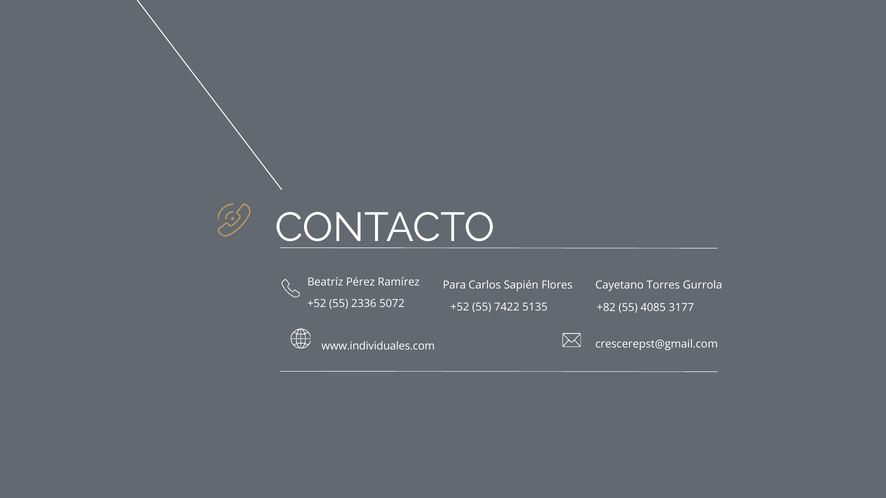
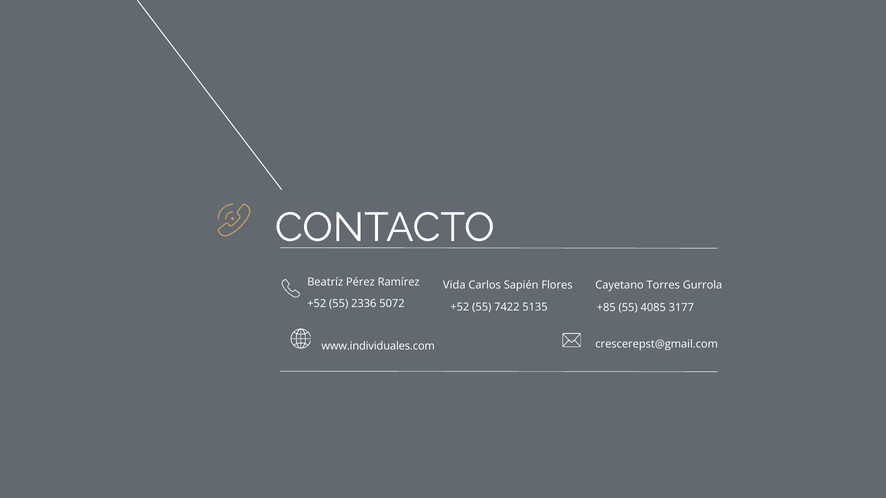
Para: Para -> Vida (454, 285)
+82: +82 -> +85 (606, 308)
